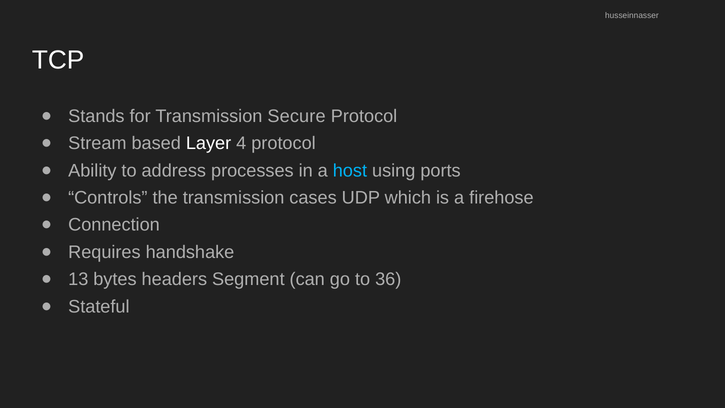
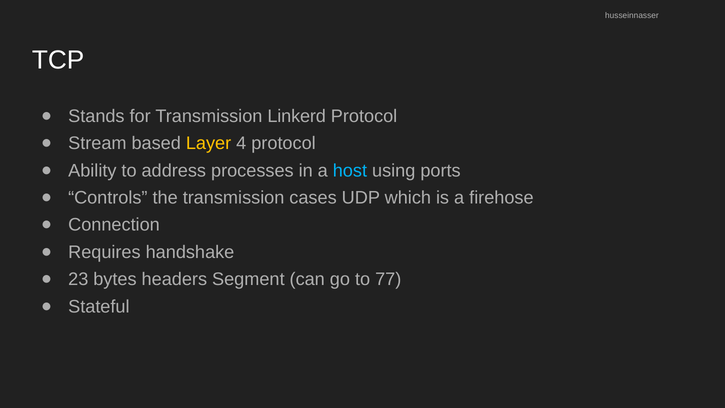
Secure: Secure -> Linkerd (297, 116)
Layer colour: white -> yellow (209, 143)
13: 13 -> 23 (78, 279)
36: 36 -> 77 (388, 279)
